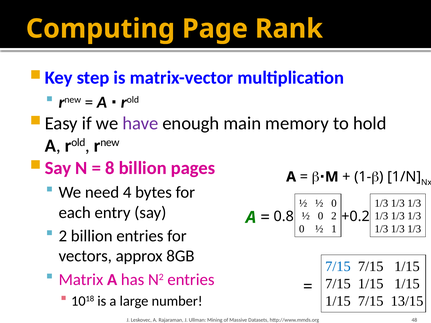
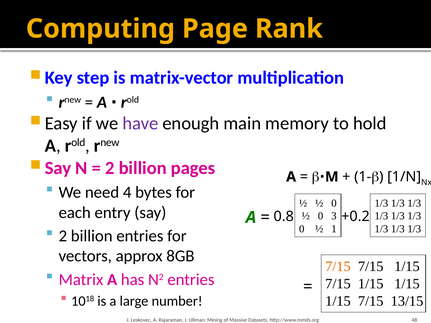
8: 8 -> 2 (110, 168)
0 2: 2 -> 3 (334, 216)
7/15 colour: blue -> orange (338, 267)
